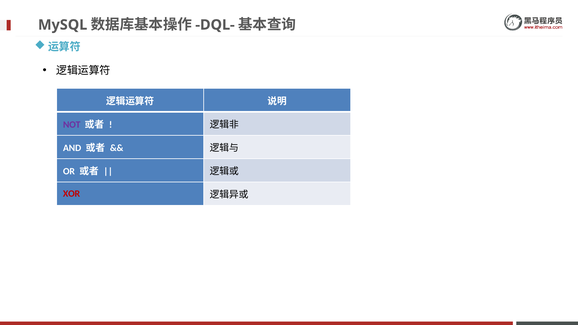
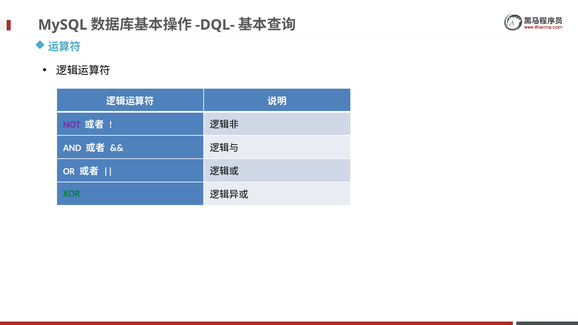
XOR colour: red -> green (72, 194)
